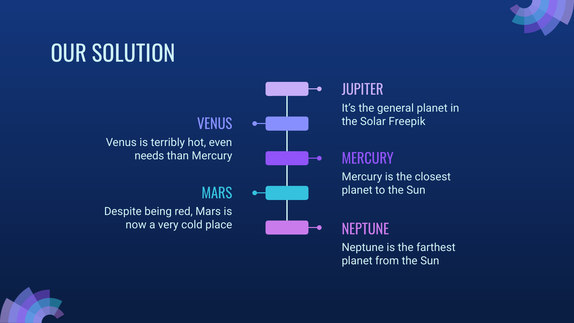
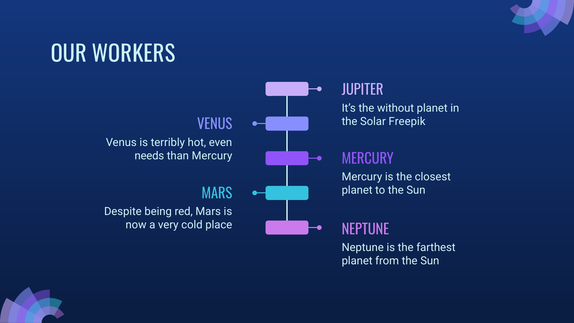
SOLUTION: SOLUTION -> WORKERS (134, 55)
general: general -> without (396, 108)
